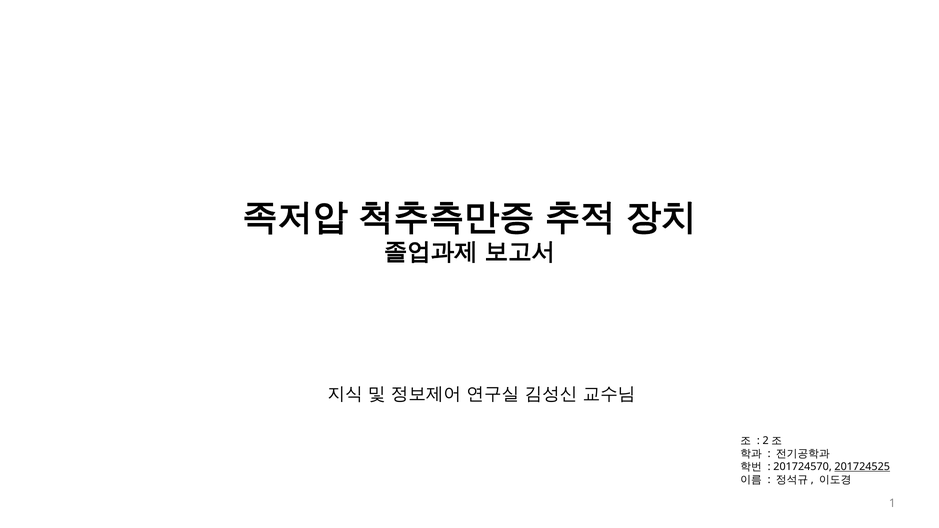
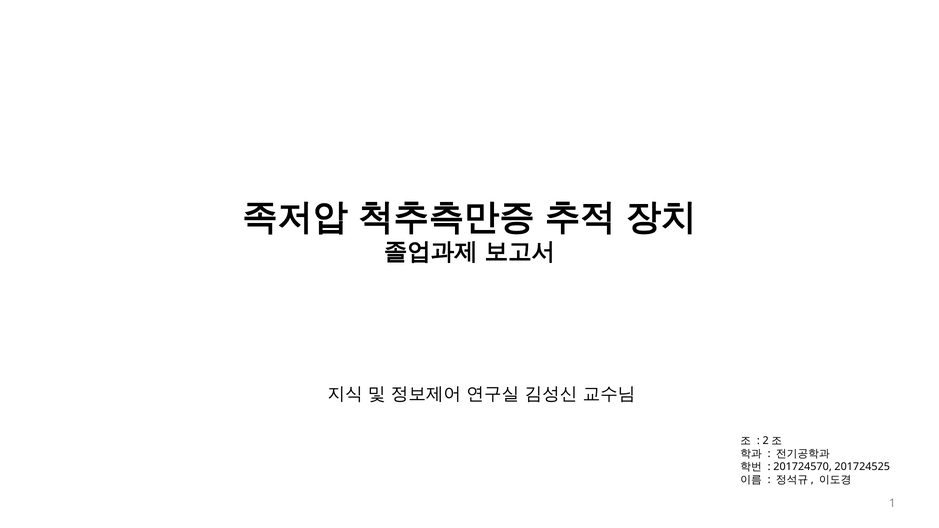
201724525 underline: present -> none (862, 467)
